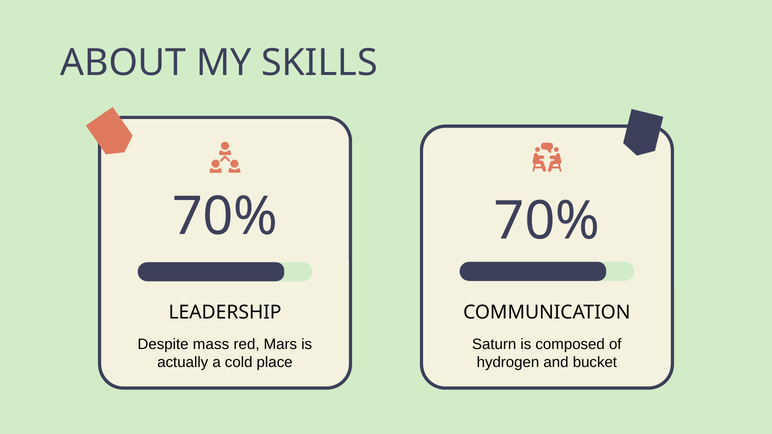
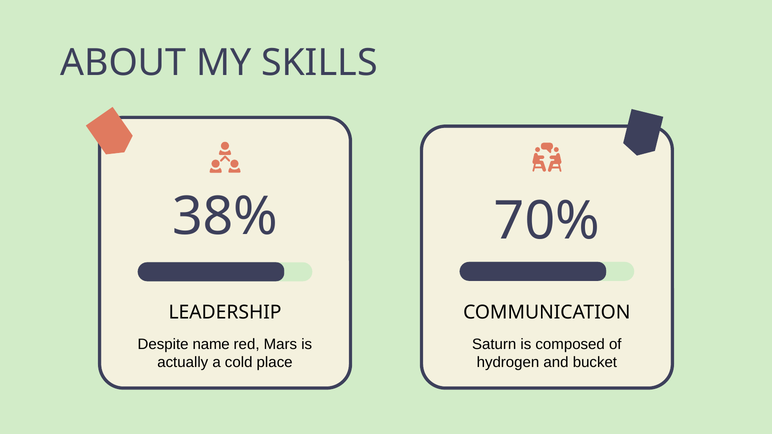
70%: 70% -> 38% (225, 217)
mass: mass -> name (211, 345)
